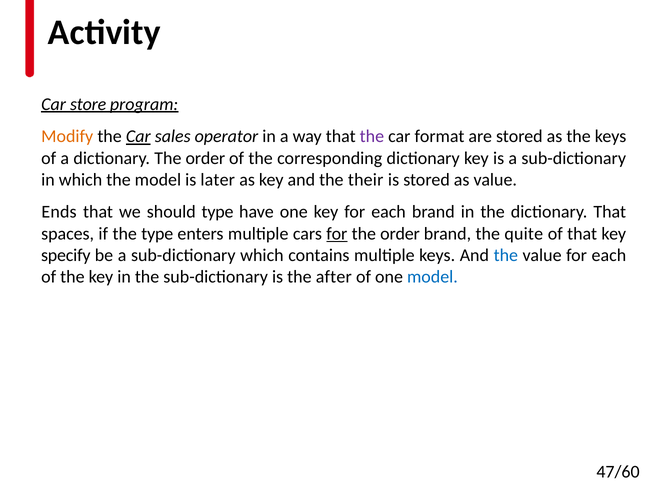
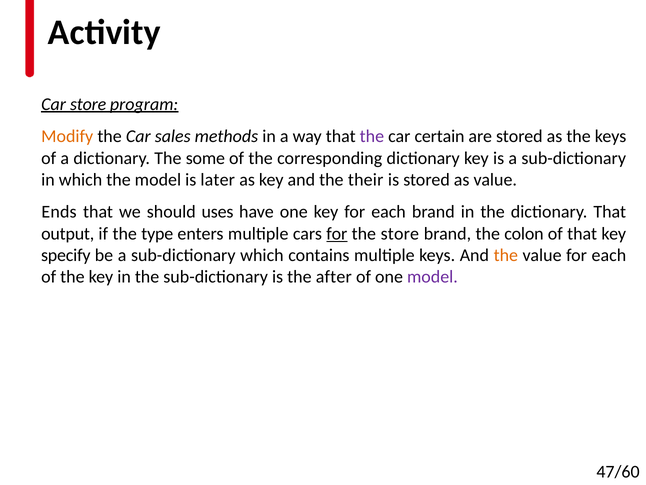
Car underline: present -> none (138, 136)
operator: operator -> methods (226, 136)
format: format -> certain (440, 136)
dictionary The order: order -> some (205, 158)
should type: type -> uses (218, 212)
spaces: spaces -> output (68, 233)
order: order -> store (400, 233)
quite: quite -> colon (524, 233)
the colour: blue -> orange (506, 255)
model colour: blue -> purple (432, 277)
